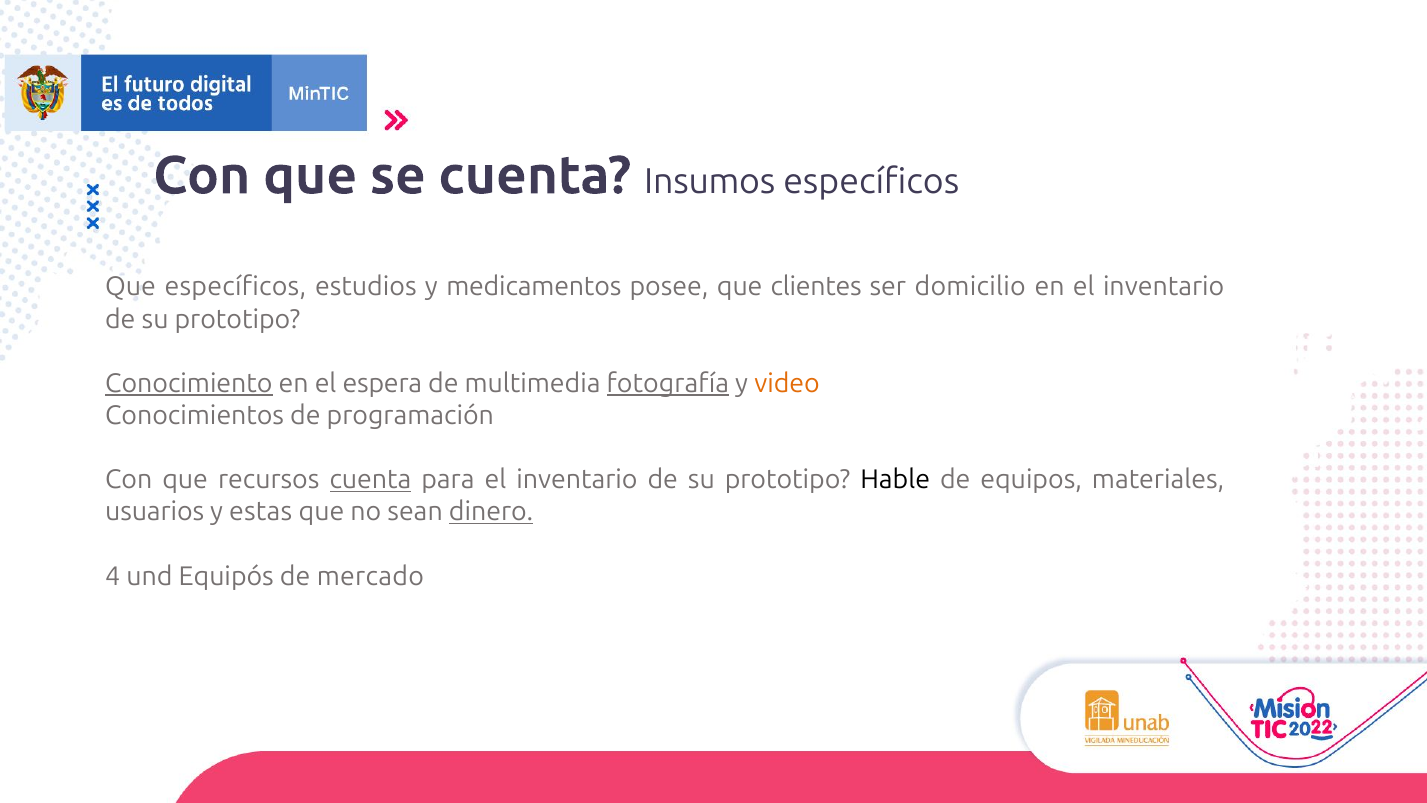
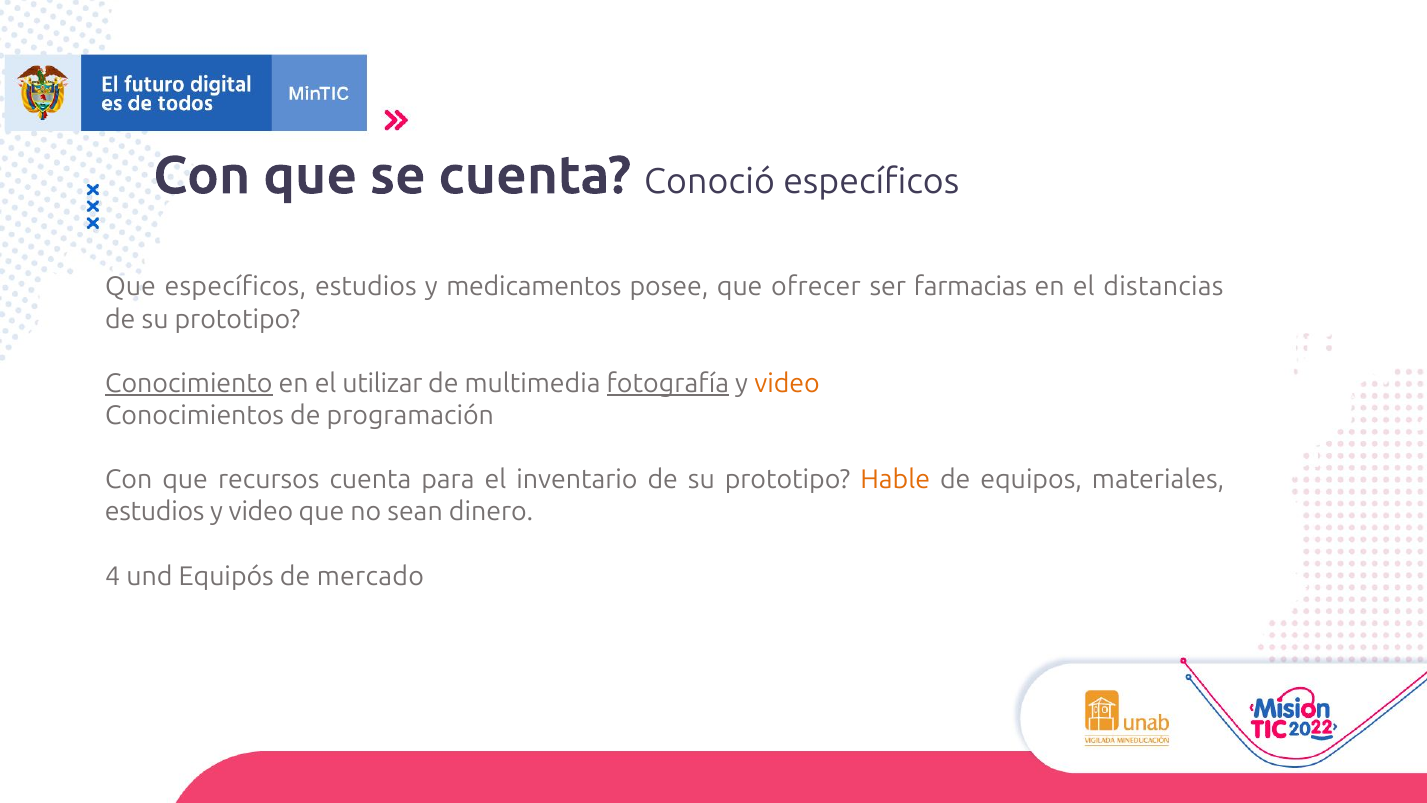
Insumos: Insumos -> Conoció (710, 181)
clientes: clientes -> ofrecer (816, 287)
domicilio: domicilio -> farmacias (970, 287)
en el inventario: inventario -> distancias (1164, 287)
espera: espera -> utilizar (382, 383)
cuenta underline: present -> none (370, 480)
Hable colour: black -> orange (895, 480)
usuarios: usuarios -> estudios (155, 512)
estas: estas -> video (261, 512)
dinero underline: present -> none (491, 512)
